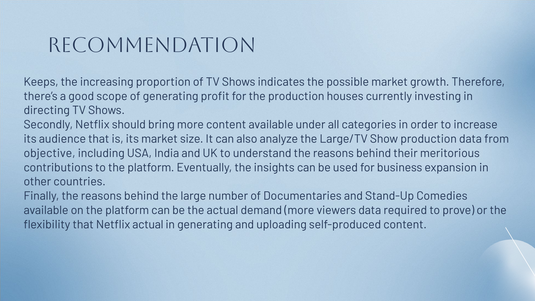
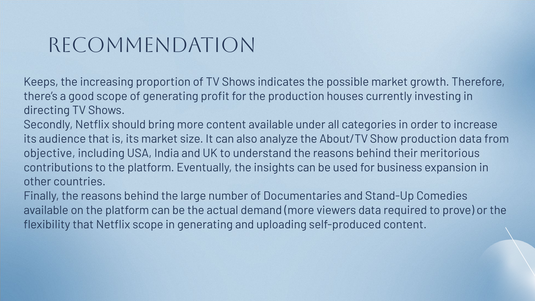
Large/TV: Large/TV -> About/TV (344, 139)
Netflix actual: actual -> scope (148, 224)
